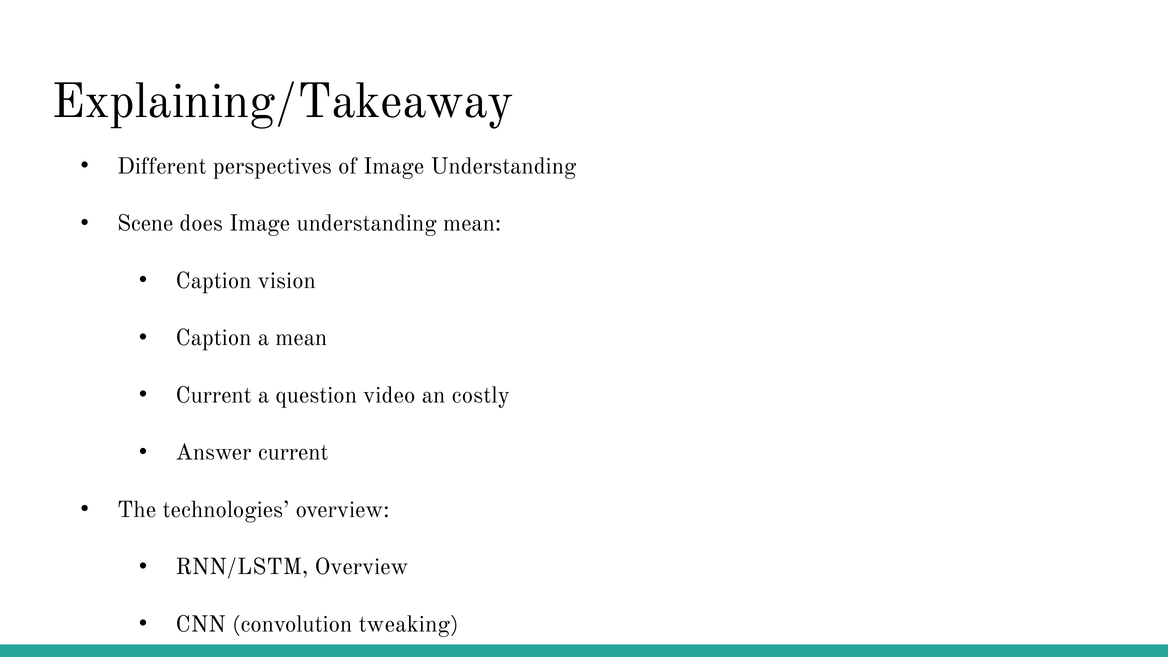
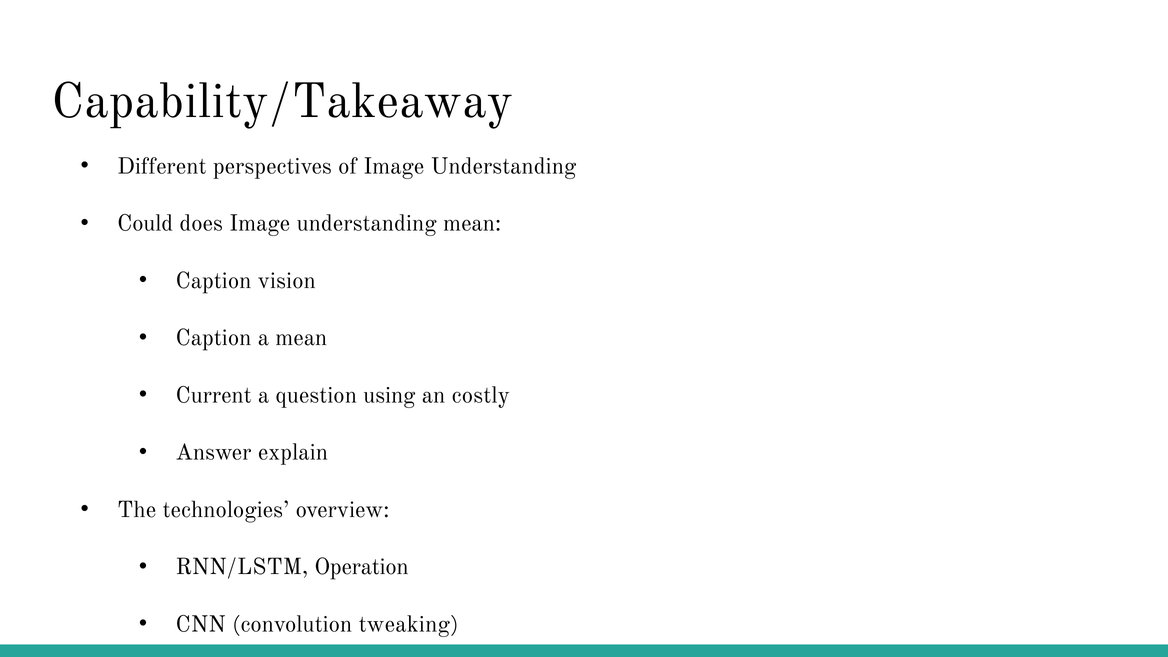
Explaining/Takeaway: Explaining/Takeaway -> Capability/Takeaway (282, 101)
Scene: Scene -> Could (145, 223)
video: video -> using (389, 395)
Answer current: current -> explain (293, 452)
RNN/LSTM Overview: Overview -> Operation (362, 567)
